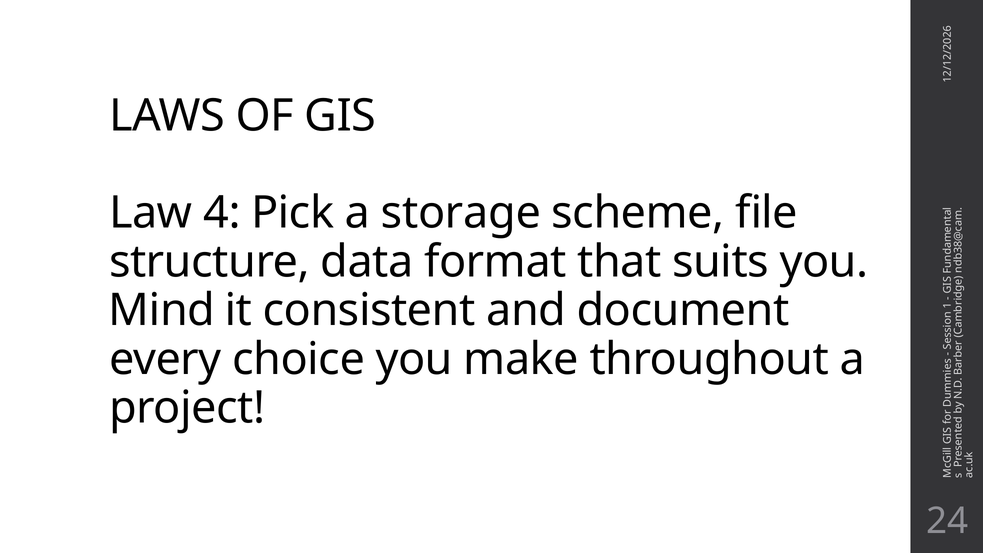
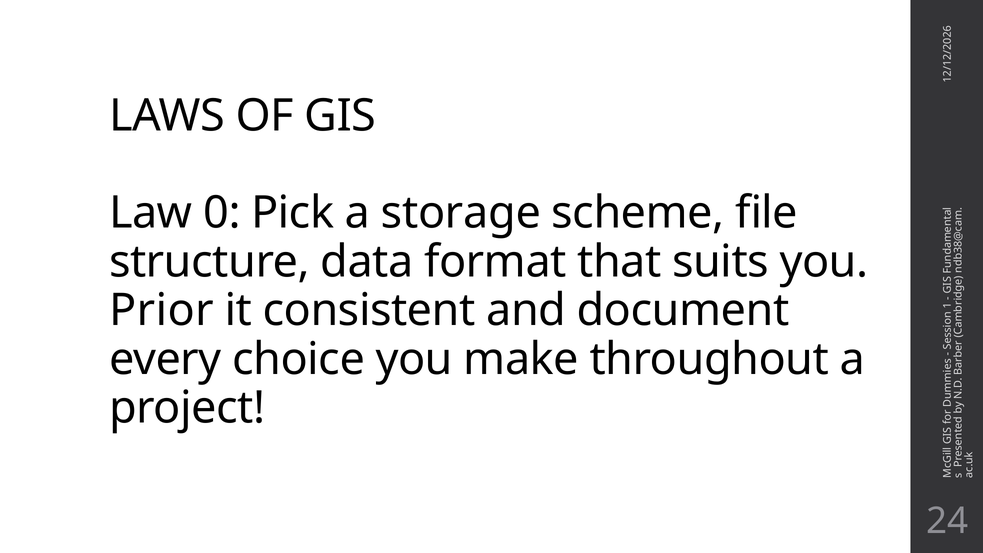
Law 4: 4 -> 0 (222, 213)
Mind: Mind -> Prior (161, 311)
